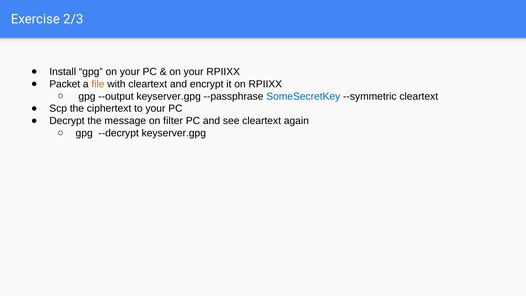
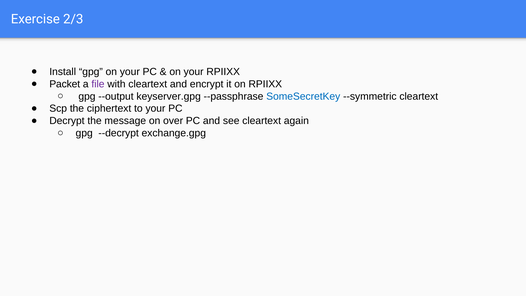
file colour: orange -> purple (98, 84)
filter: filter -> over (173, 121)
--decrypt keyserver.gpg: keyserver.gpg -> exchange.gpg (174, 133)
